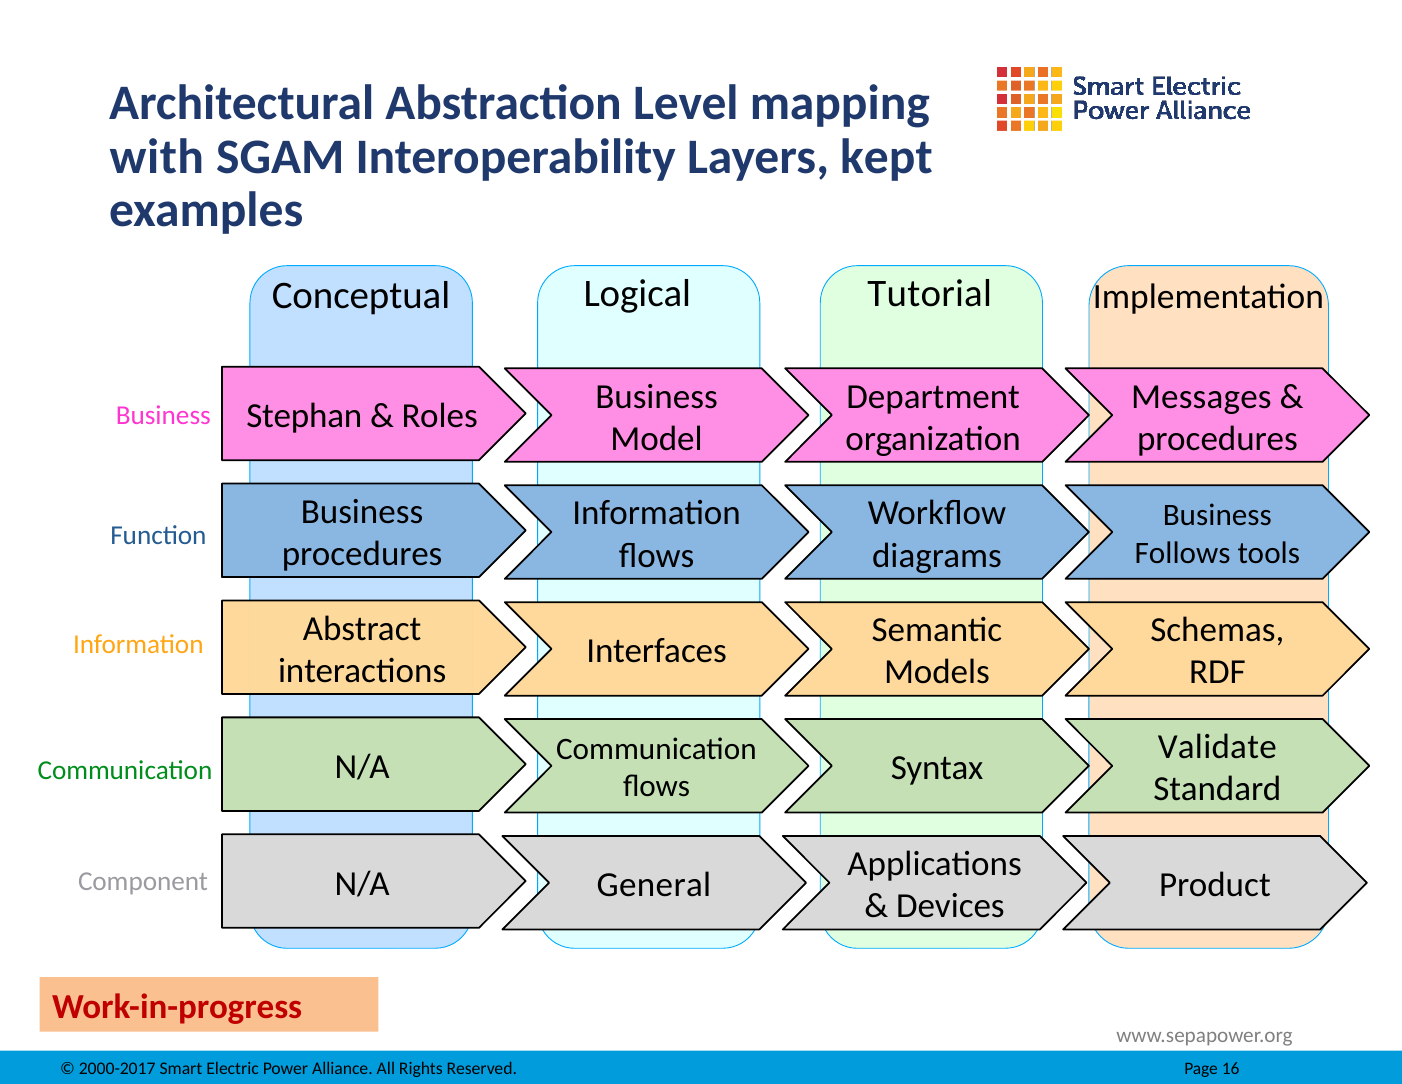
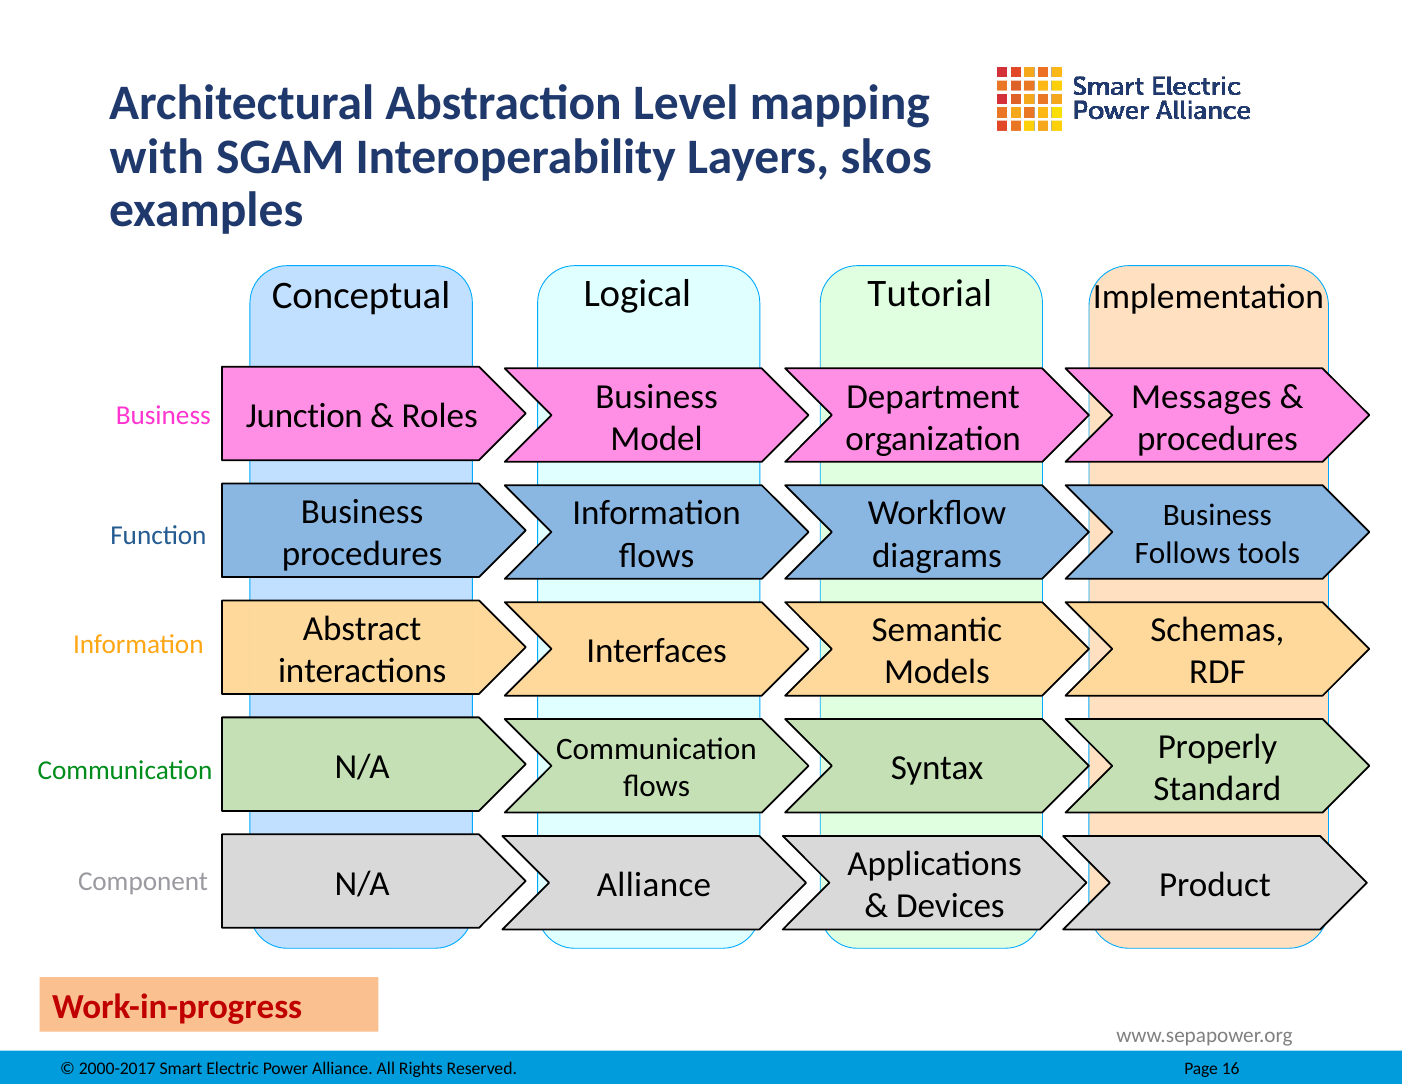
kept: kept -> skos (886, 157)
Stephan: Stephan -> Junction (304, 416)
Validate: Validate -> Properly (1217, 747)
General: General -> Alliance (654, 885)
